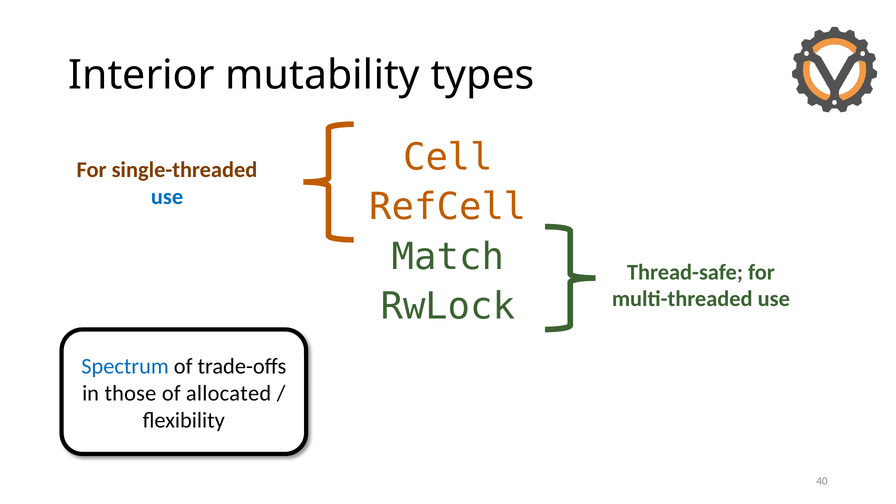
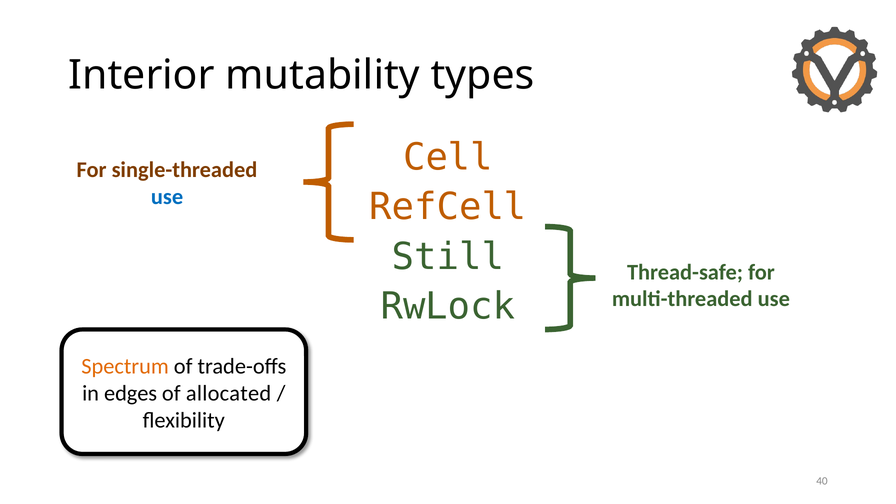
Match: Match -> Still (448, 257)
Spectrum colour: blue -> orange (125, 366)
those: those -> edges (131, 393)
